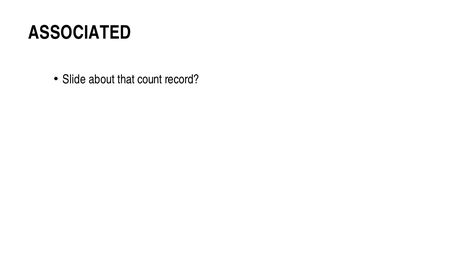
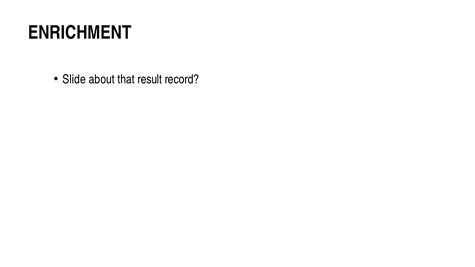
ASSOCIATED: ASSOCIATED -> ENRICHMENT (80, 33)
count: count -> result (150, 79)
